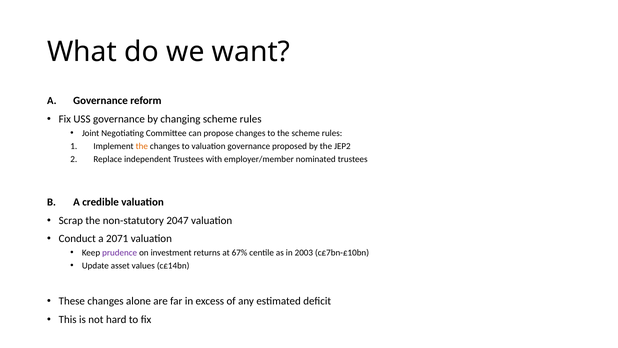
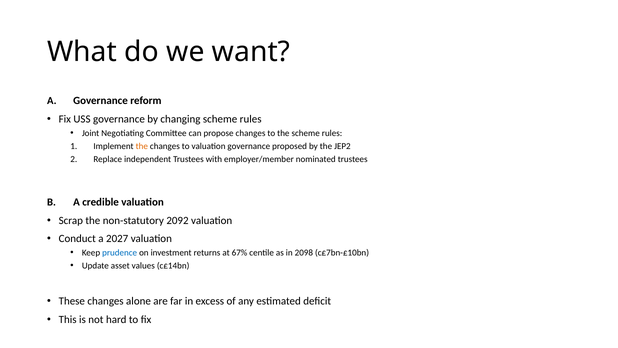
2047: 2047 -> 2092 (177, 220)
2071: 2071 -> 2027 (117, 238)
prudence colour: purple -> blue (120, 253)
2003: 2003 -> 2098 (304, 253)
